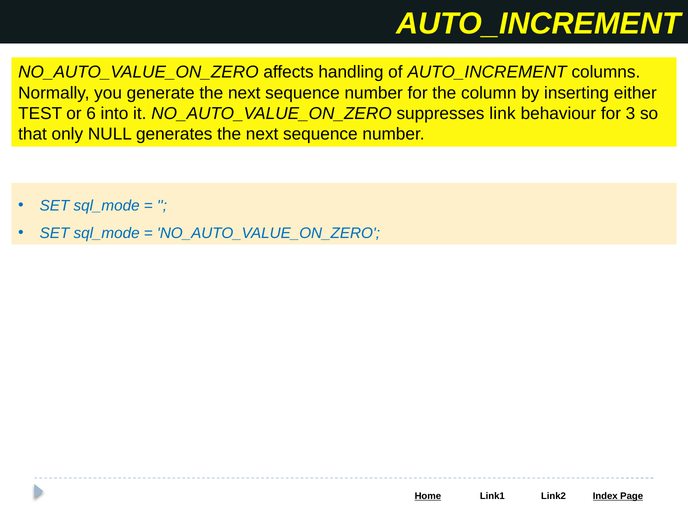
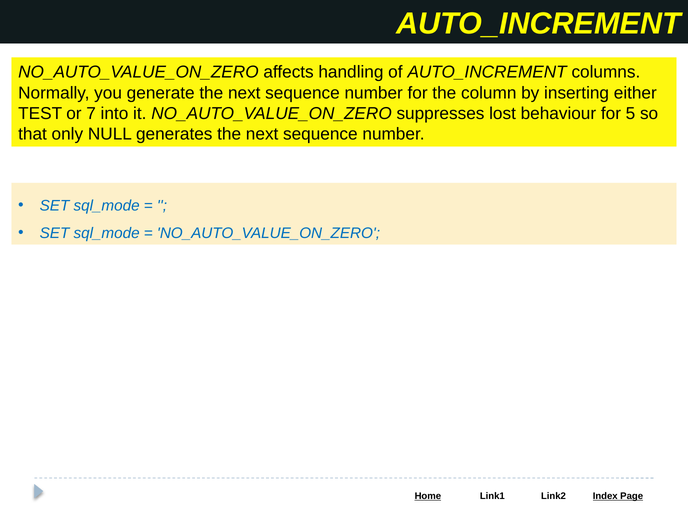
6: 6 -> 7 (91, 114)
link: link -> lost (503, 114)
3: 3 -> 5 (630, 114)
